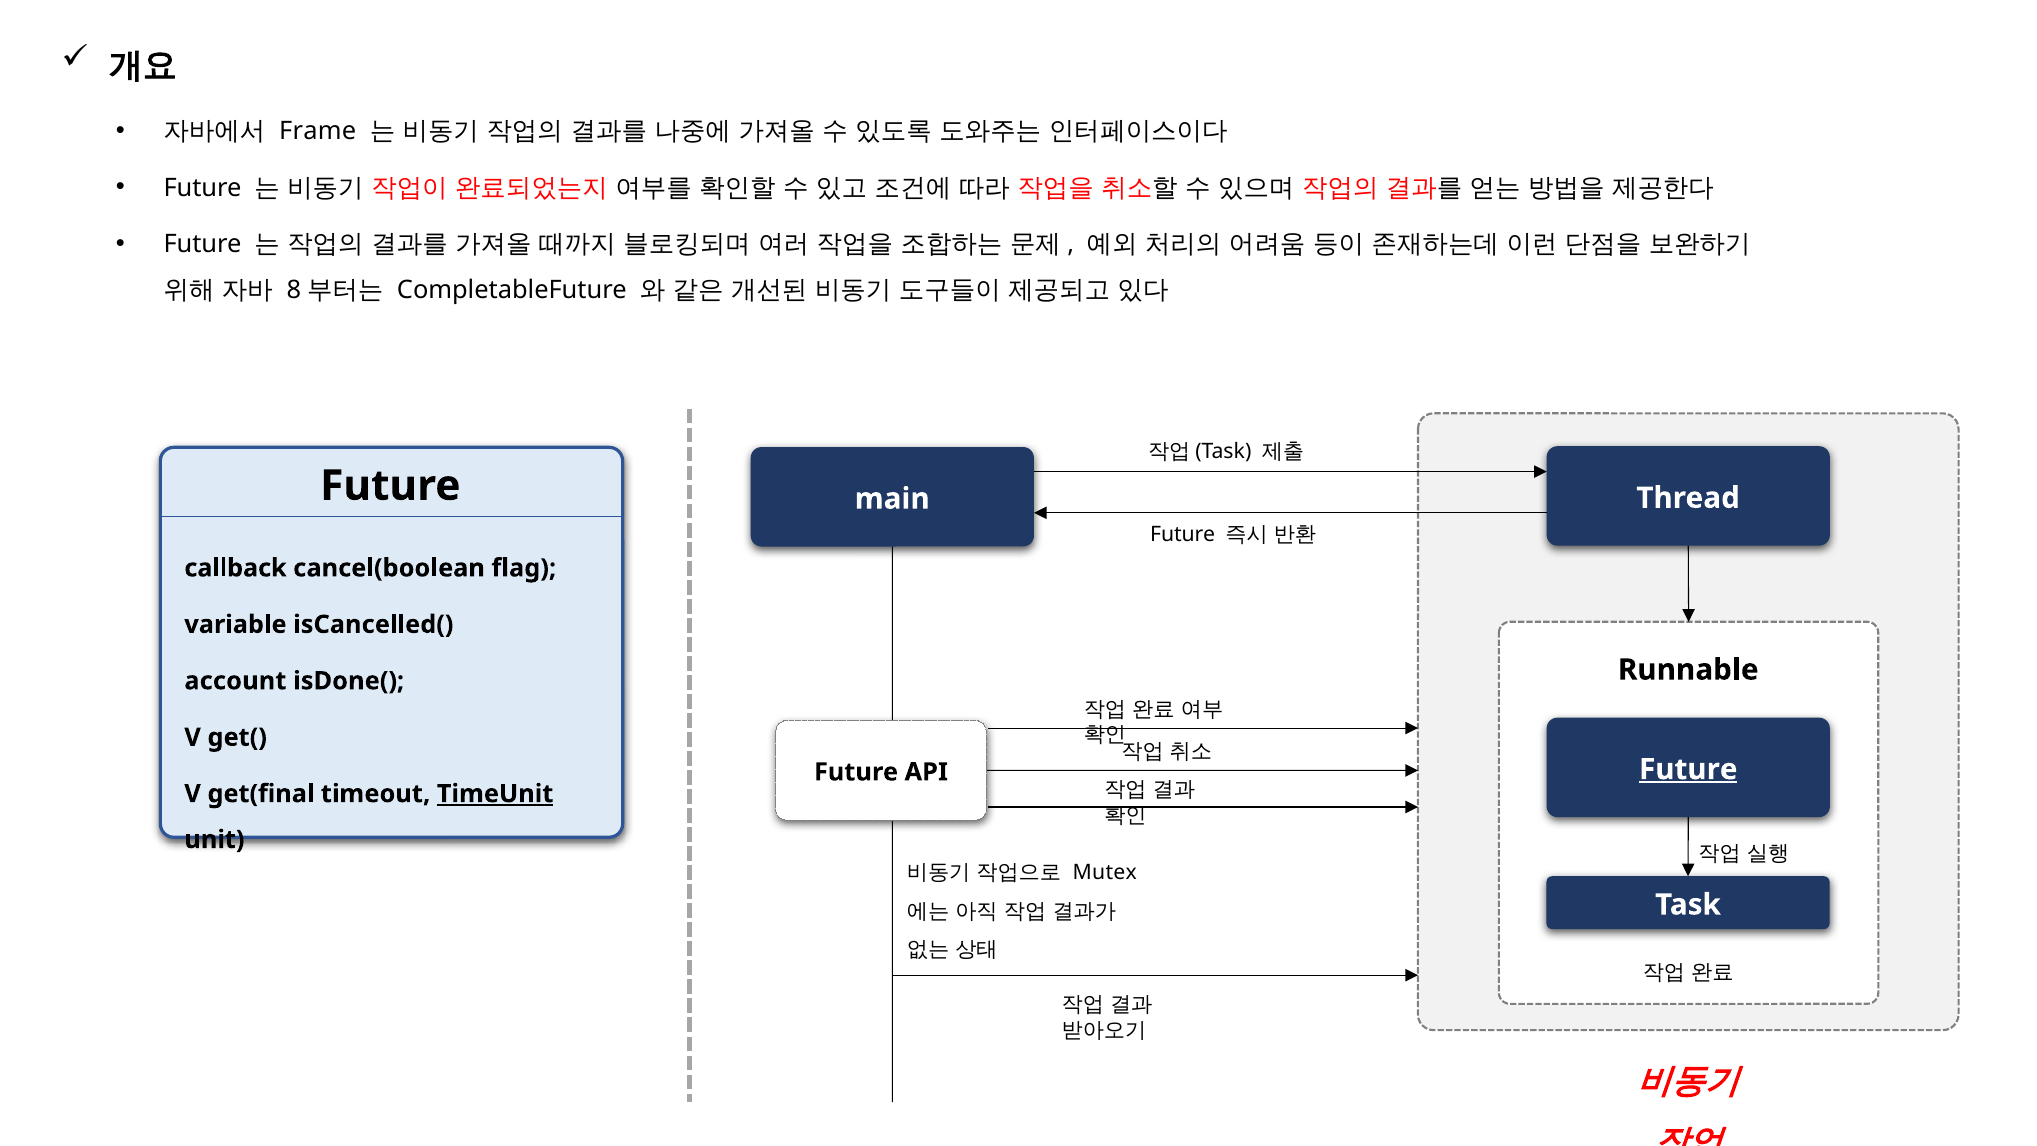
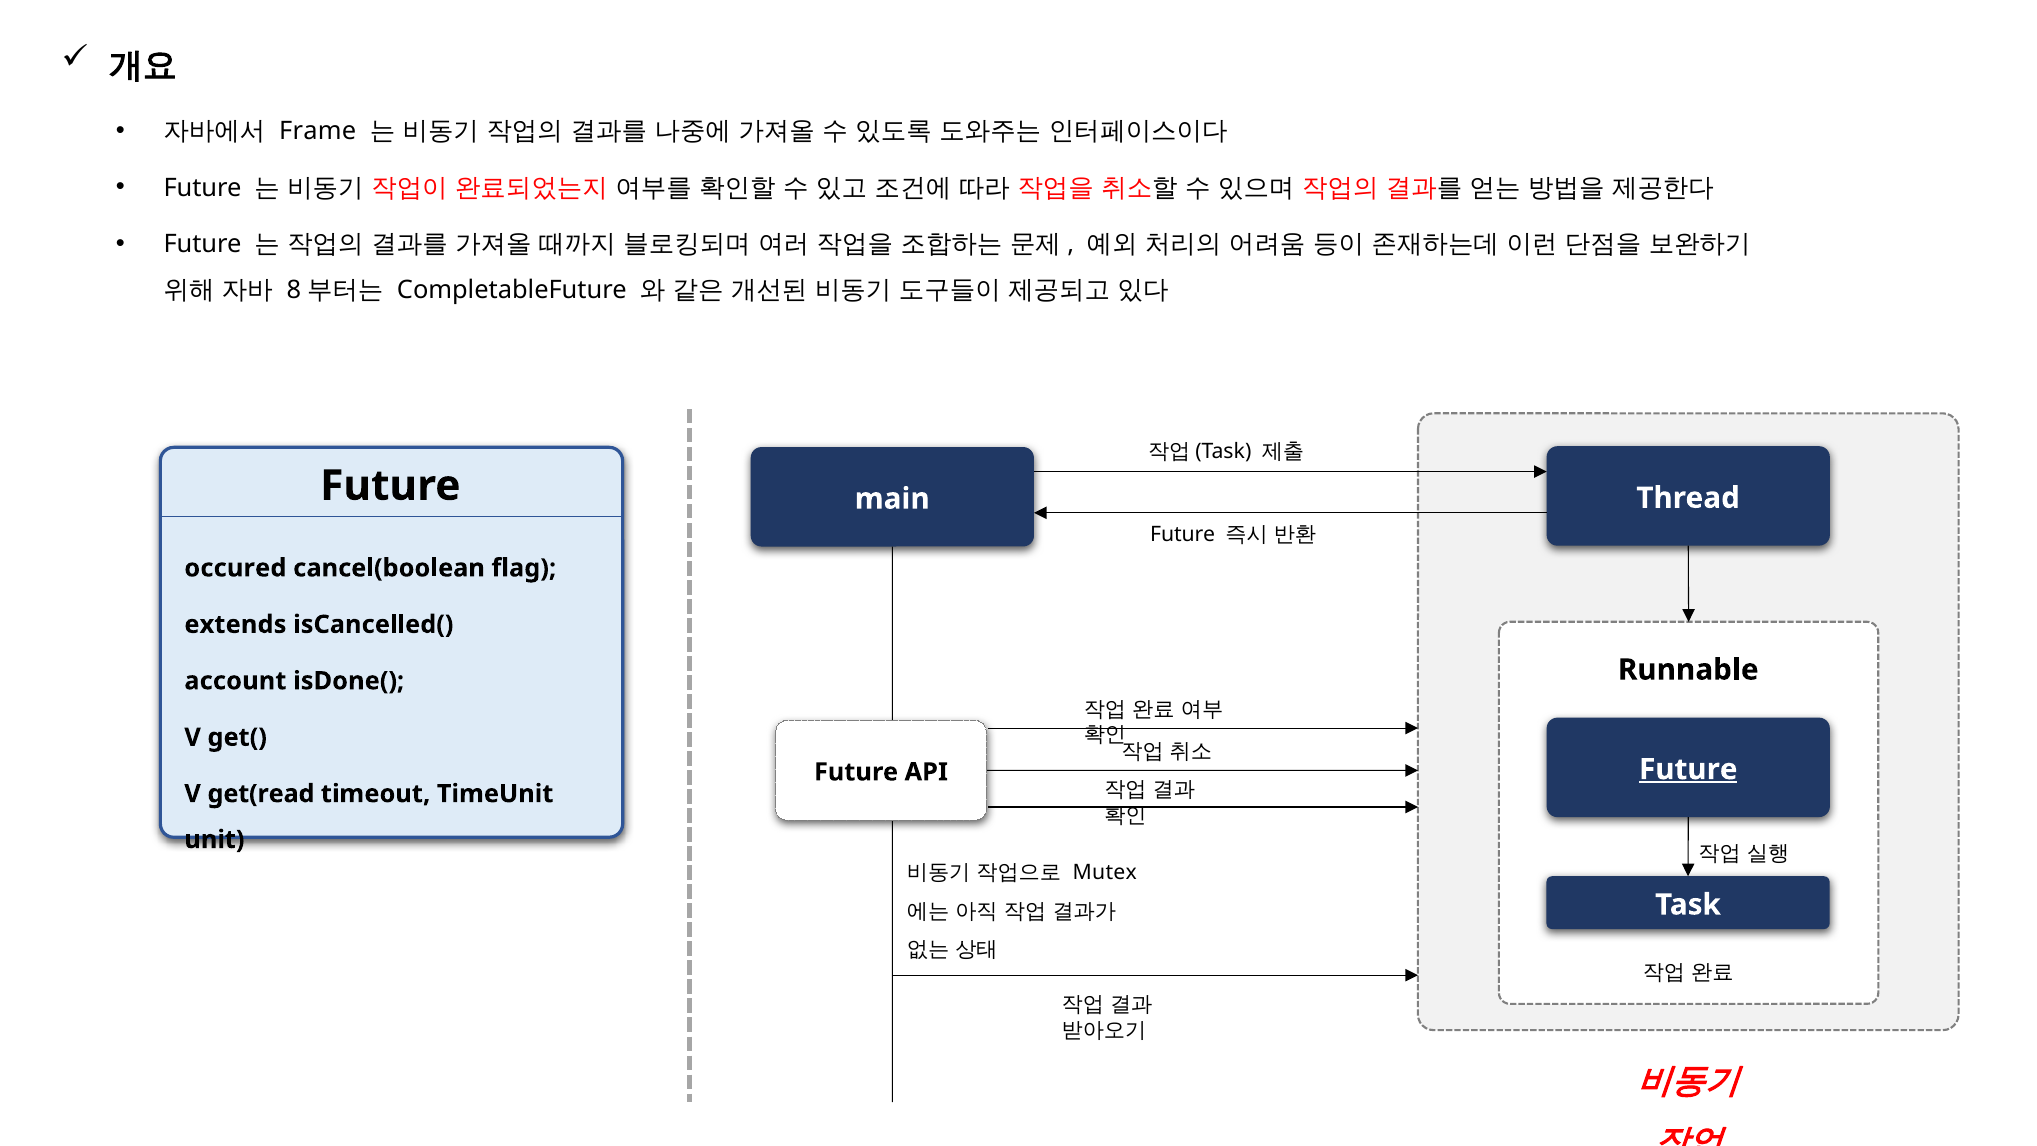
callback: callback -> occured (235, 568)
variable: variable -> extends (235, 624)
get(final: get(final -> get(read (261, 794)
TimeUnit underline: present -> none (495, 794)
